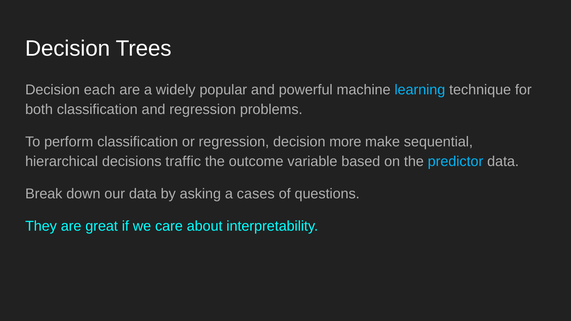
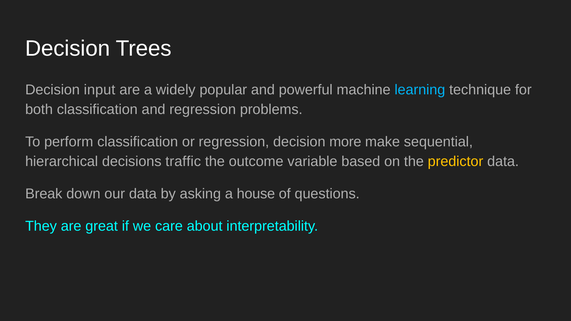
each: each -> input (100, 90)
predictor colour: light blue -> yellow (456, 162)
cases: cases -> house (256, 194)
